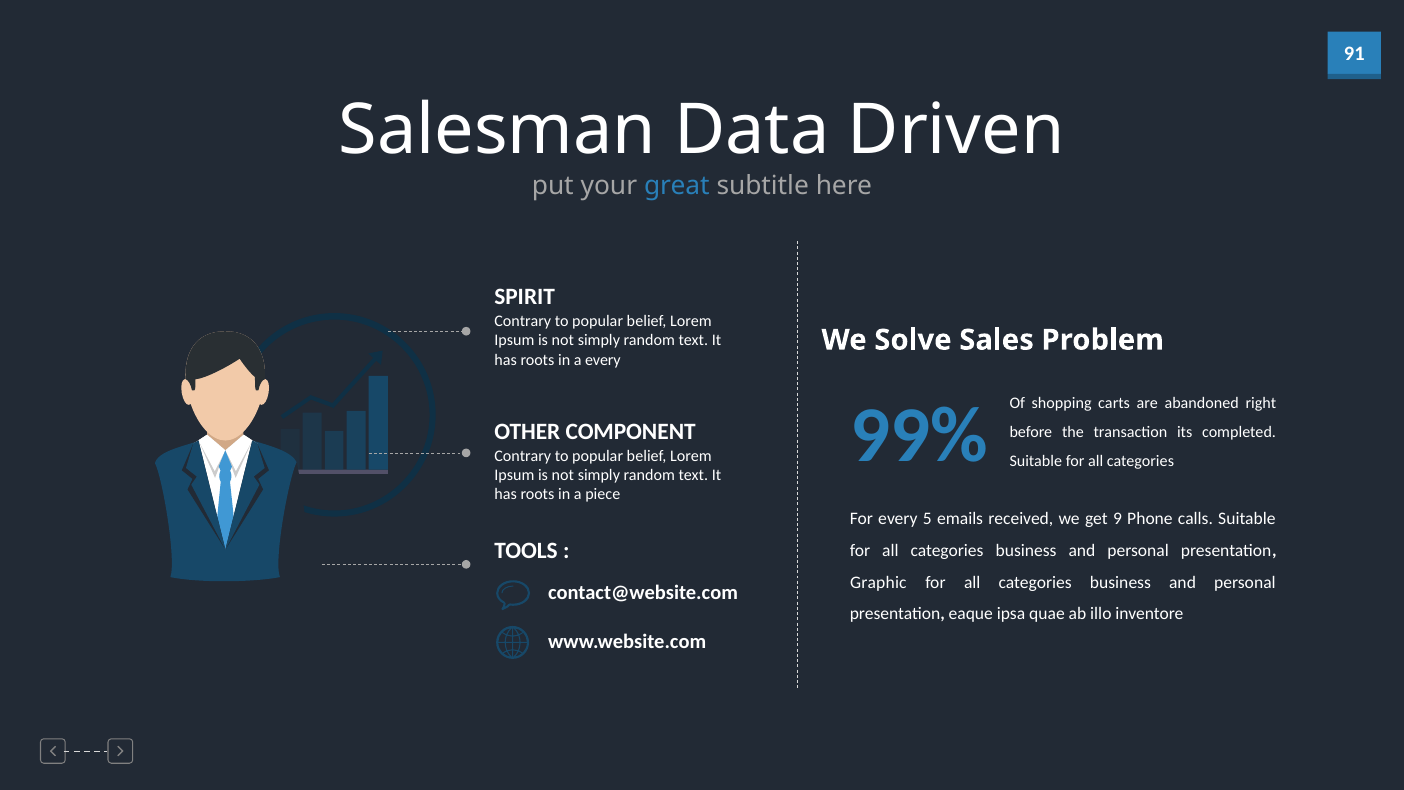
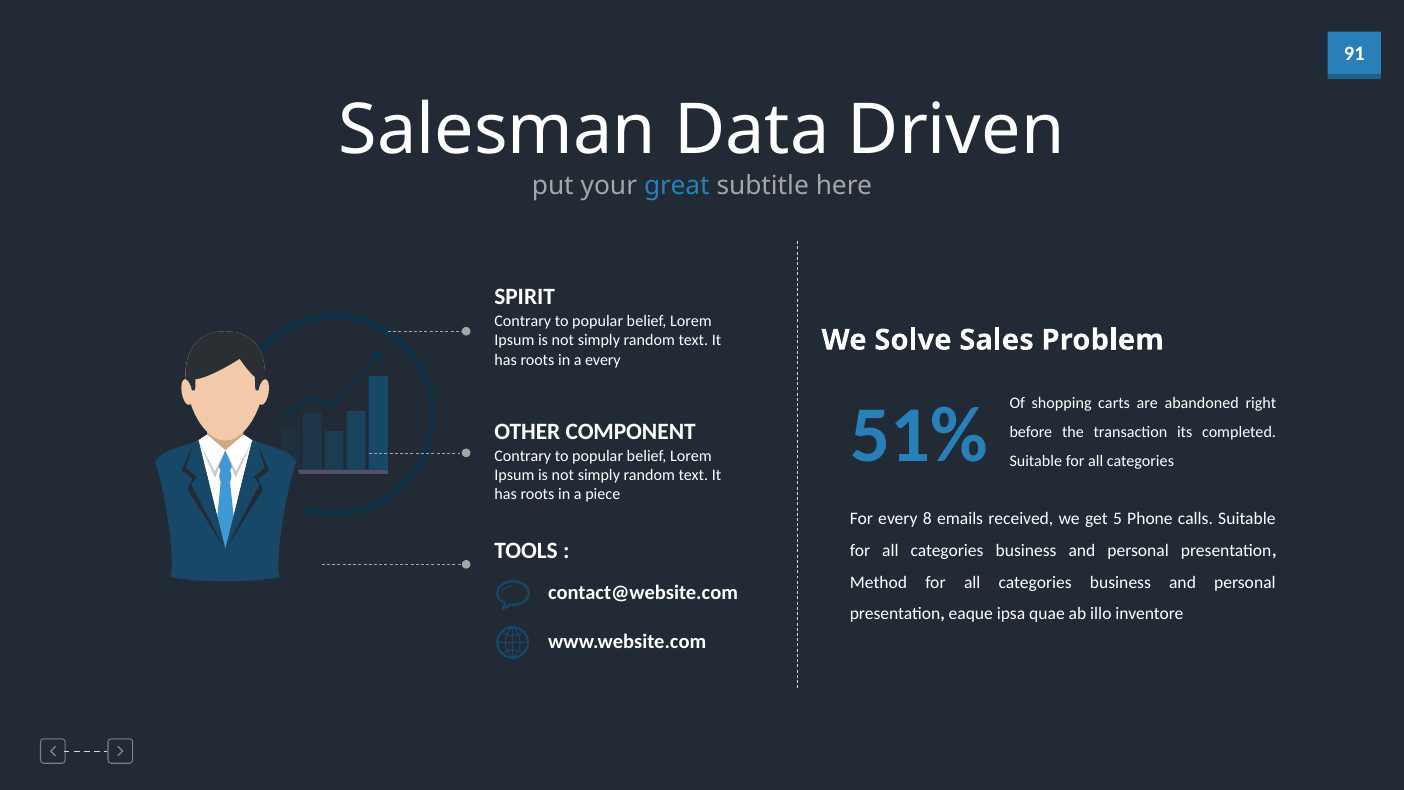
99%: 99% -> 51% (919, 435)
5: 5 -> 8 (927, 519)
9: 9 -> 5 (1117, 519)
Graphic: Graphic -> Method (878, 582)
